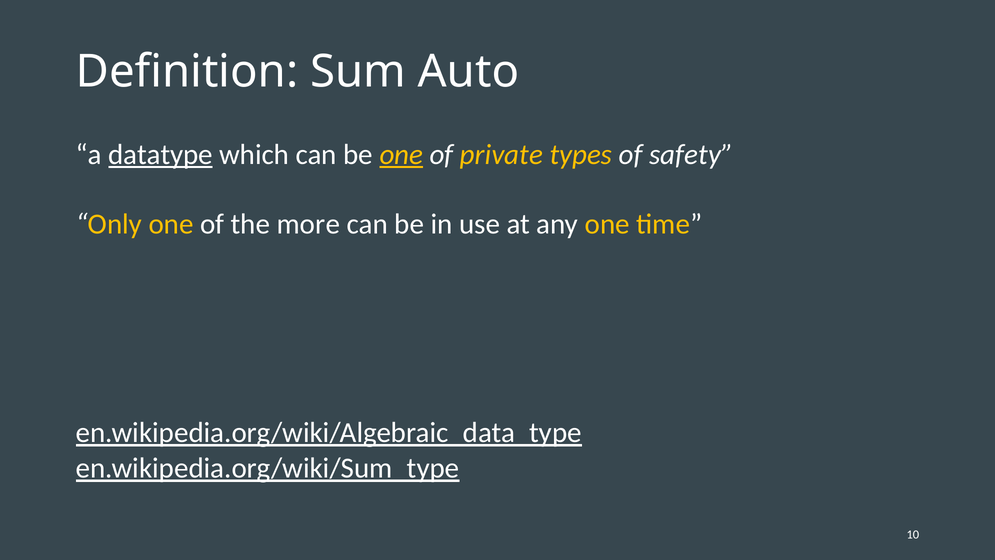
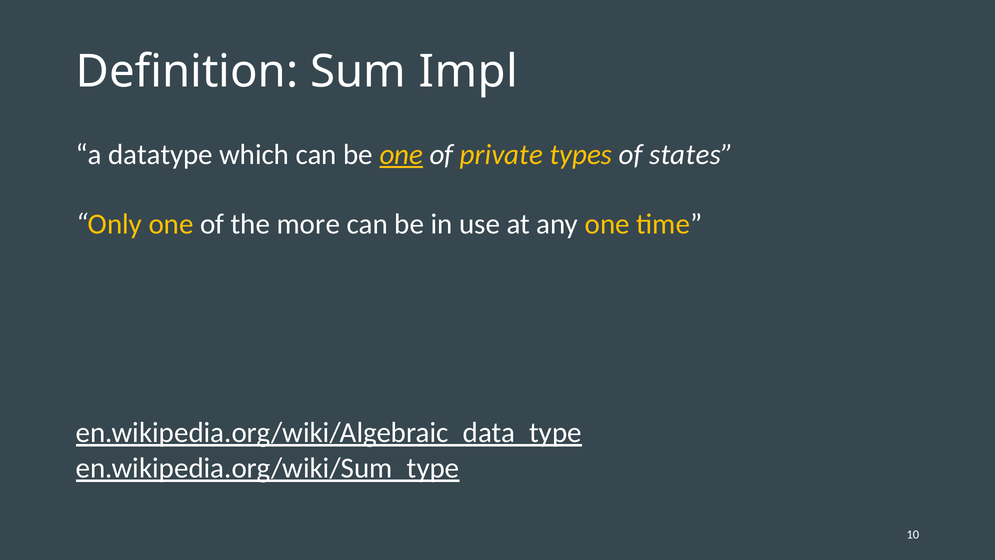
Auto: Auto -> Impl (468, 72)
datatype underline: present -> none (160, 154)
safety: safety -> states (691, 154)
